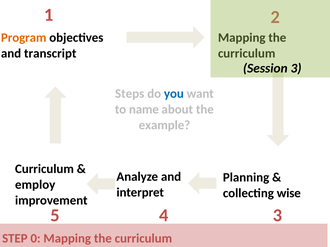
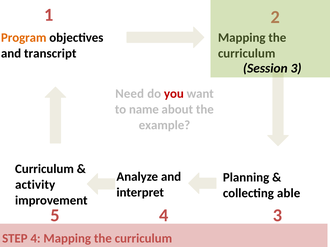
Steps: Steps -> Need (130, 94)
you colour: blue -> red (174, 94)
employ: employ -> activity (35, 185)
wise: wise -> able (289, 194)
STEP 0: 0 -> 4 (36, 239)
